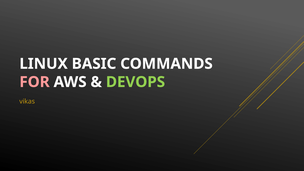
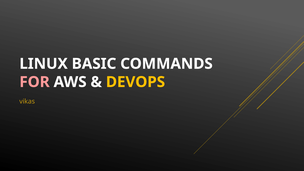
DEVOPS colour: light green -> yellow (135, 82)
